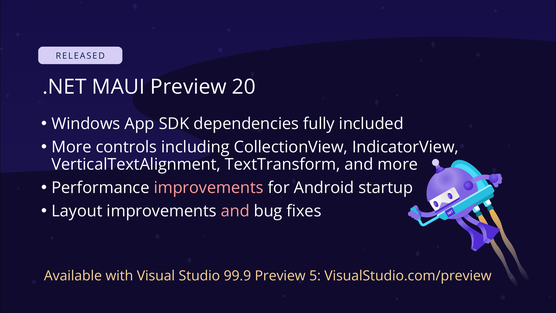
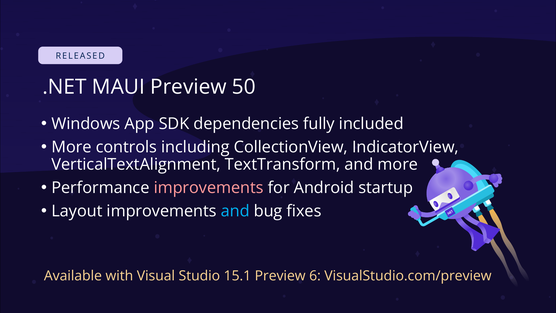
20: 20 -> 50 (244, 87)
and colour: pink -> light blue (235, 211)
99.9: 99.9 -> 15.1 (237, 276)
5: 5 -> 6 (315, 276)
